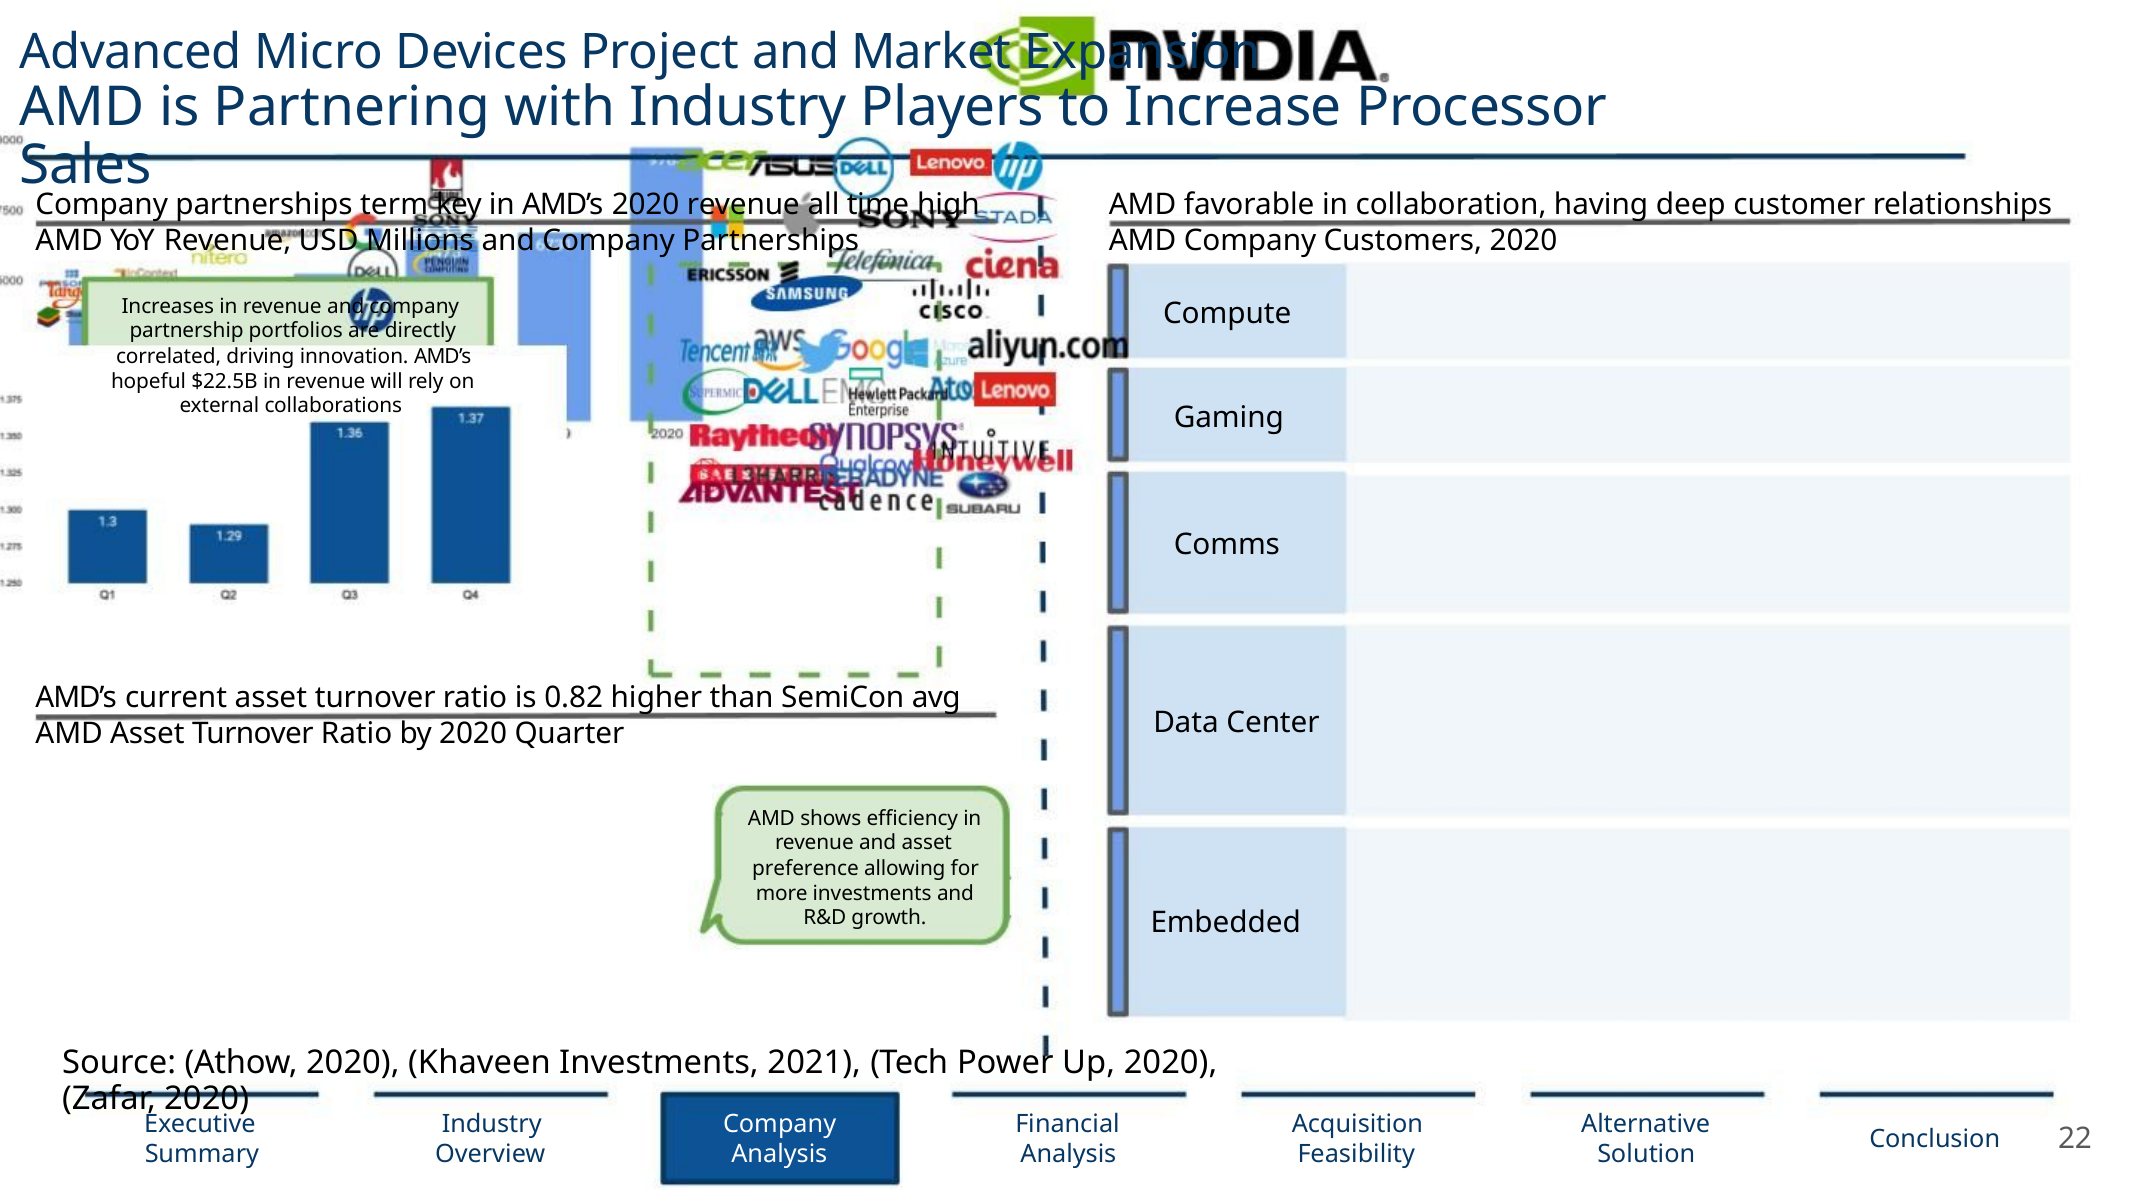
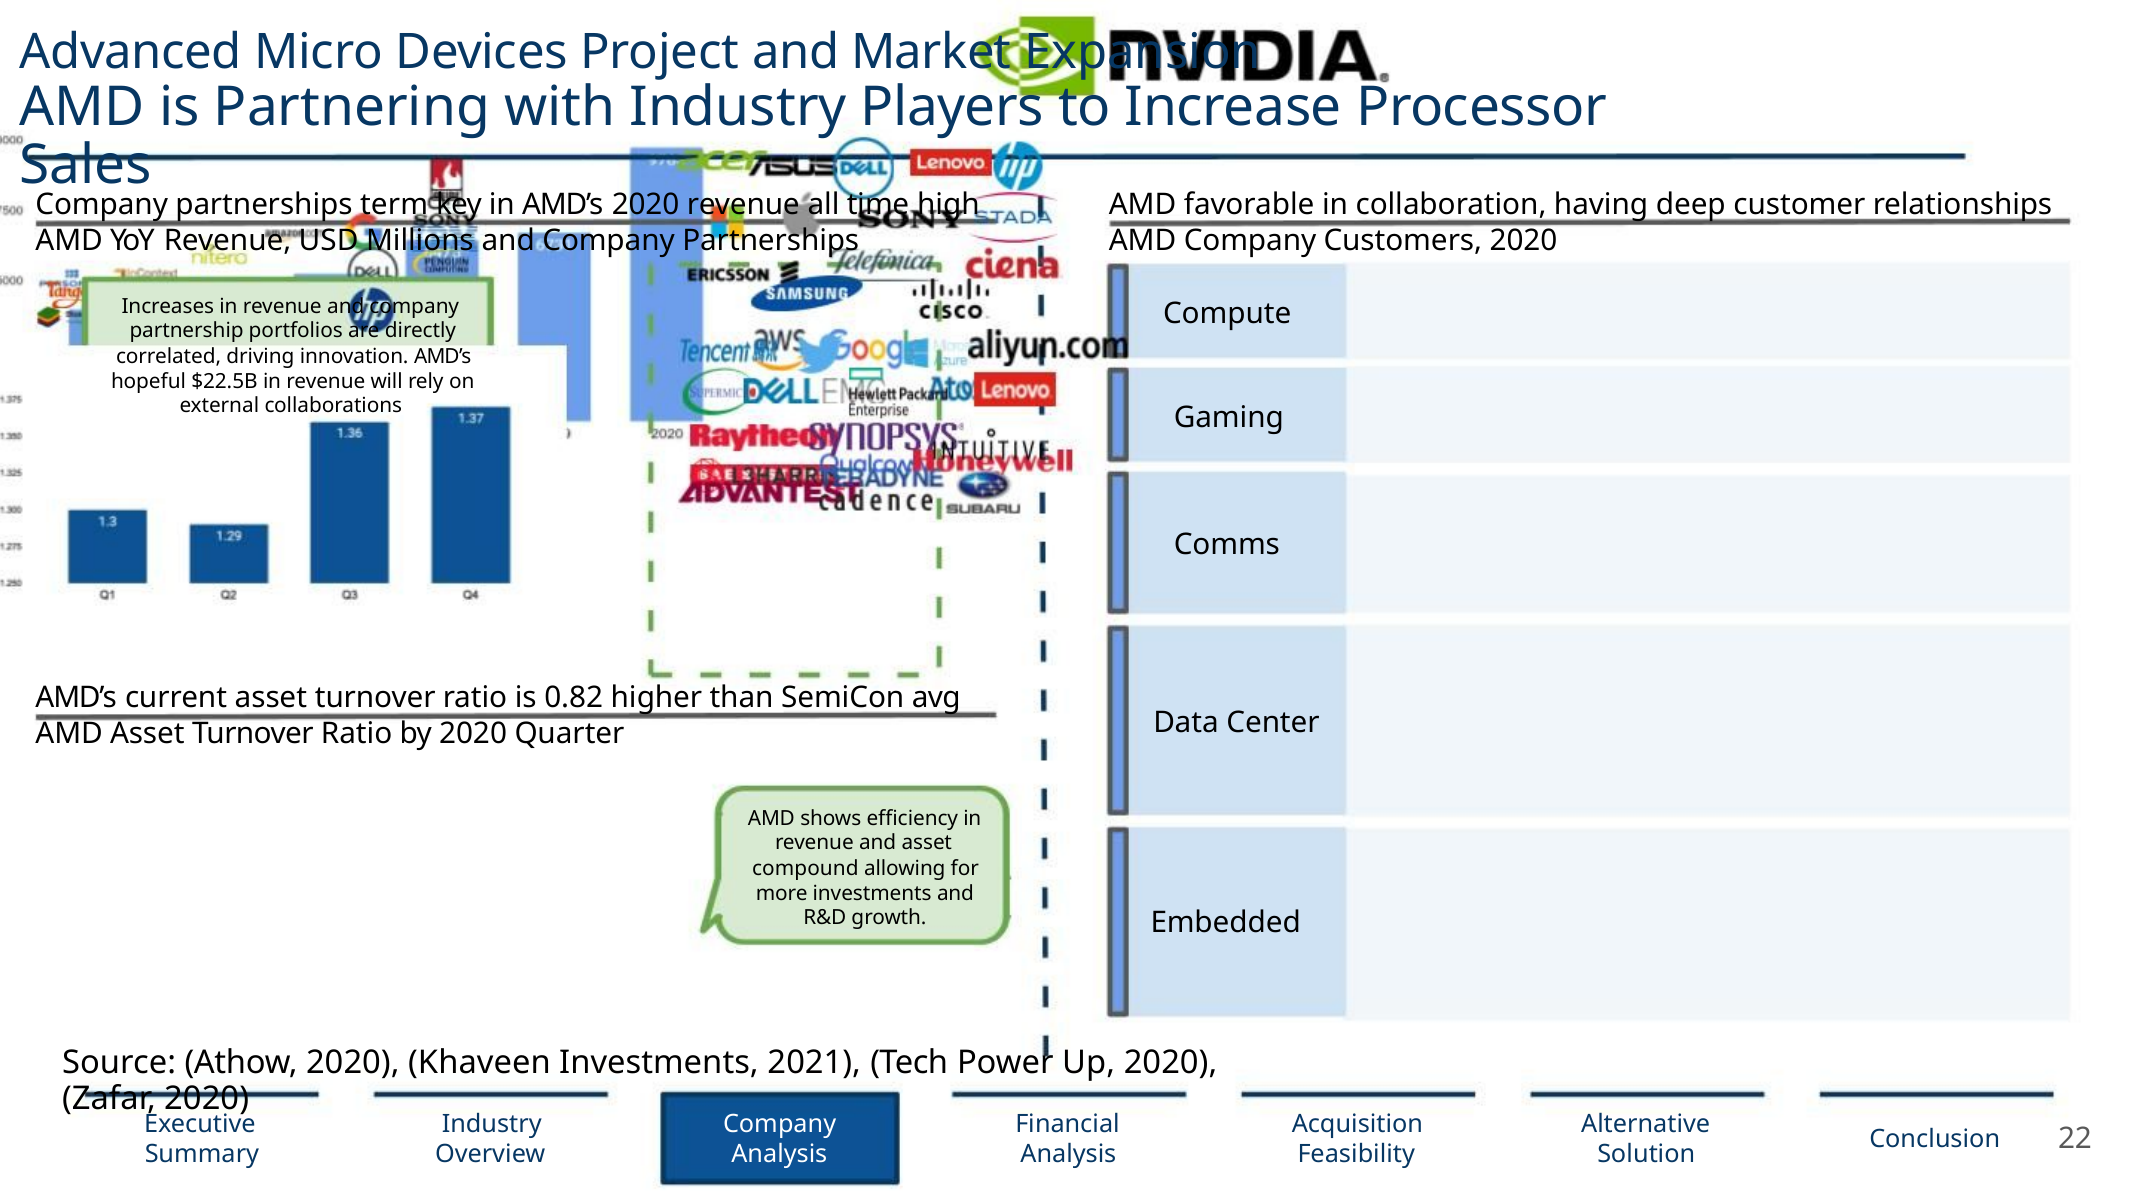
preference: preference -> compound (805, 869)
